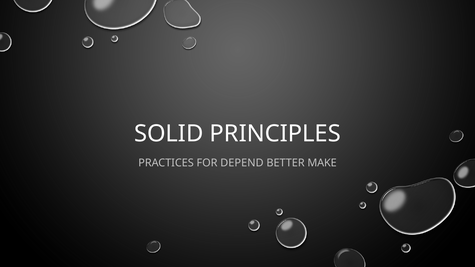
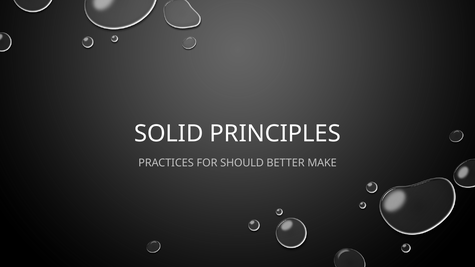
DEPEND: DEPEND -> SHOULD (242, 163)
